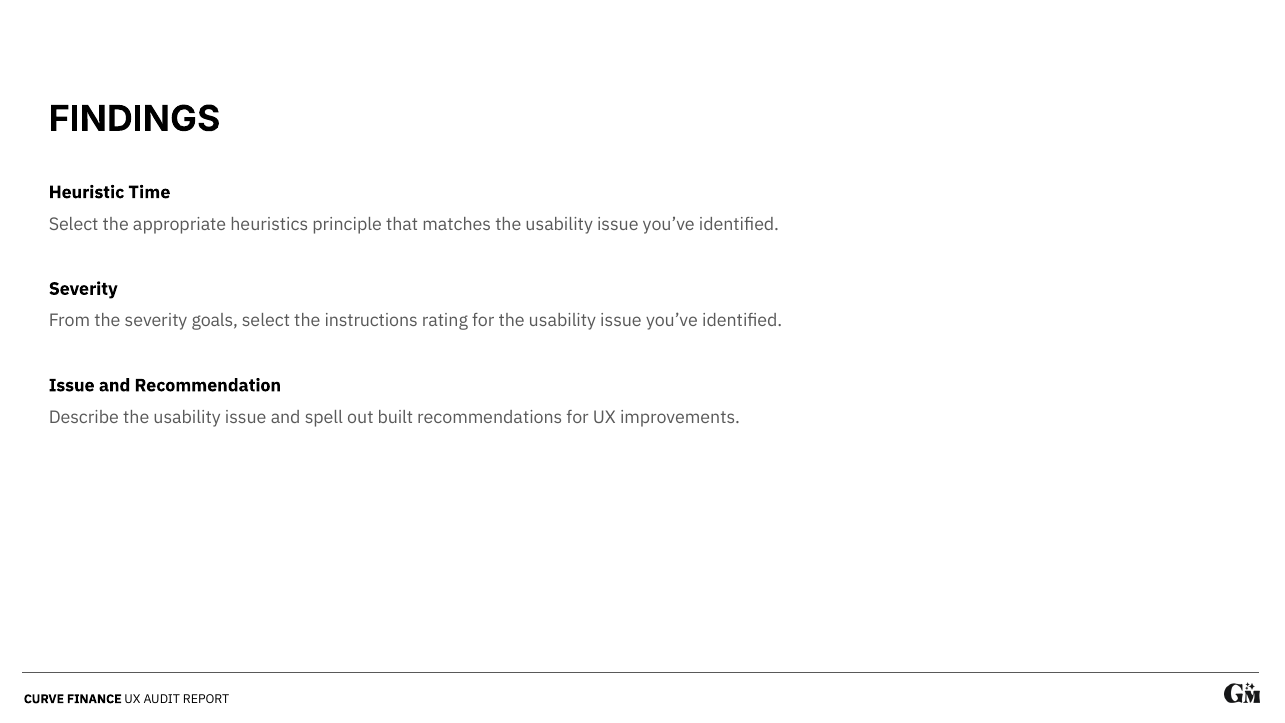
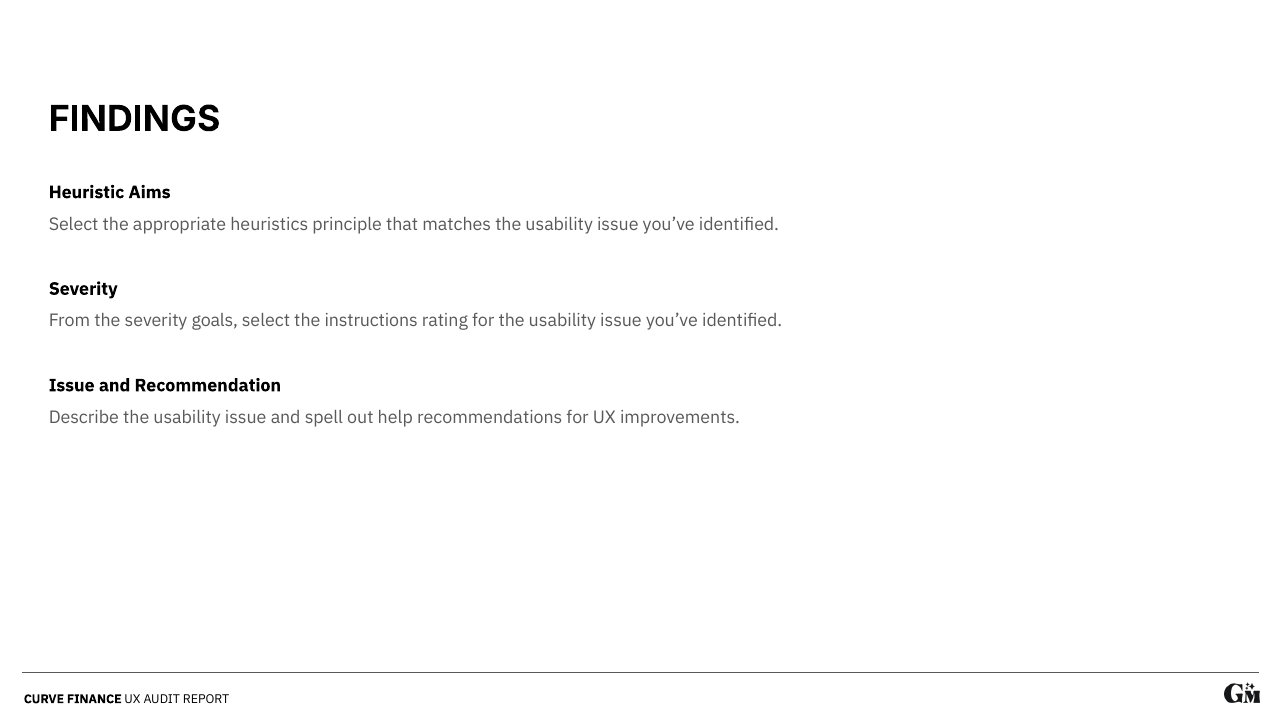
Time: Time -> Aims (150, 192)
built: built -> help (395, 417)
